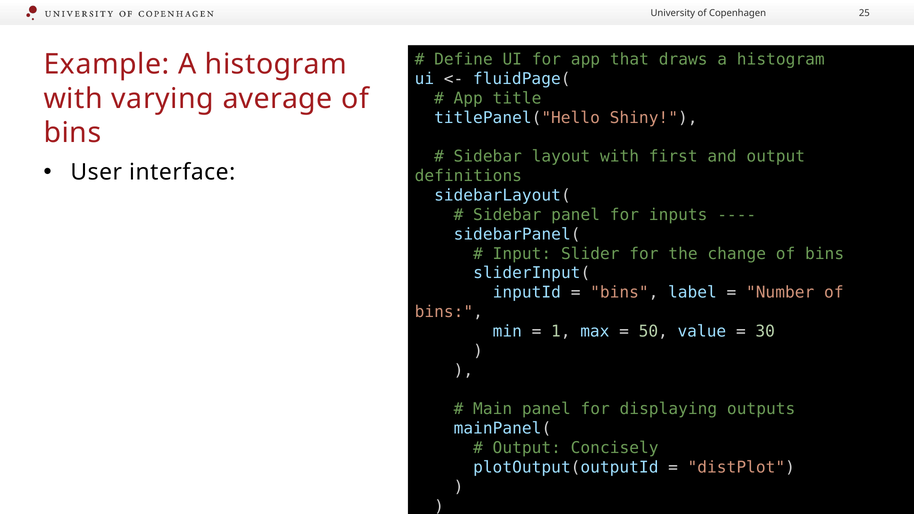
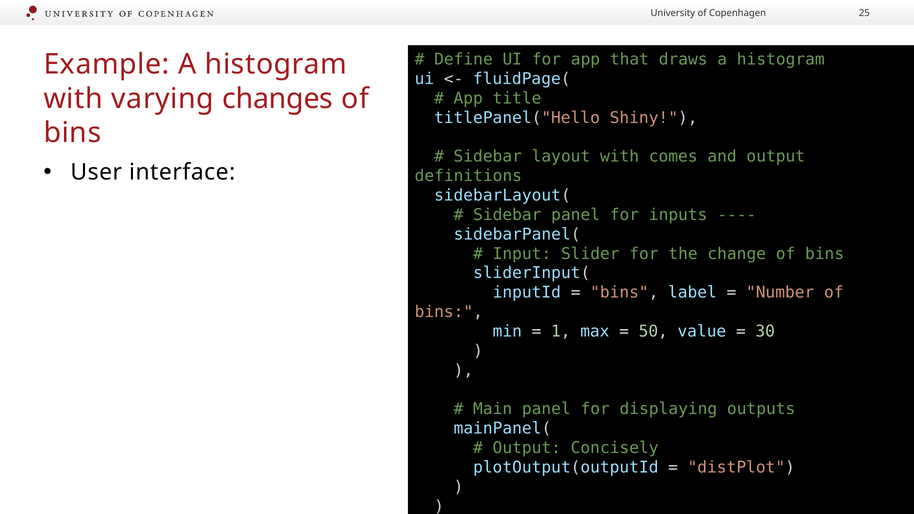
average: average -> changes (278, 99)
first: first -> comes (673, 157)
